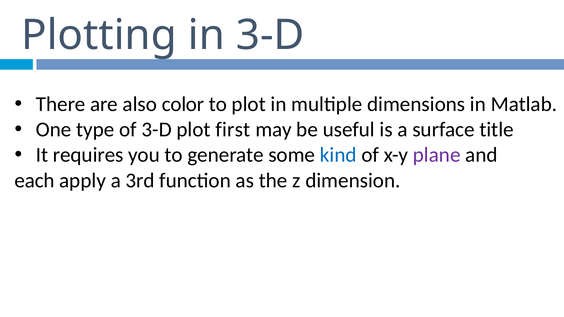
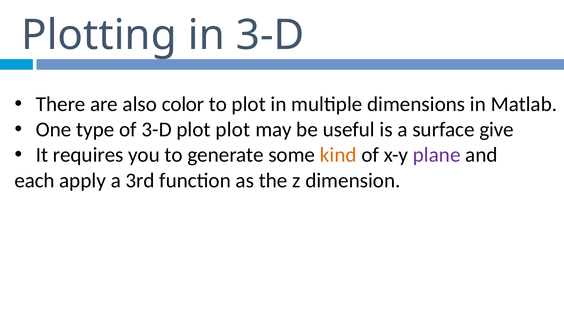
plot first: first -> plot (233, 130)
title: title -> give (497, 130)
kind colour: blue -> orange (338, 155)
